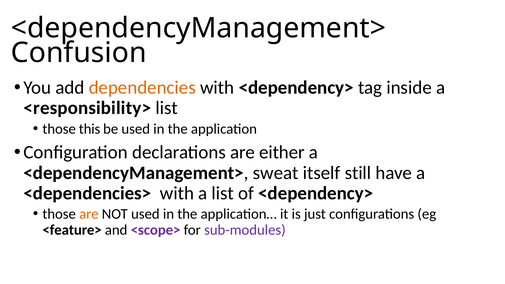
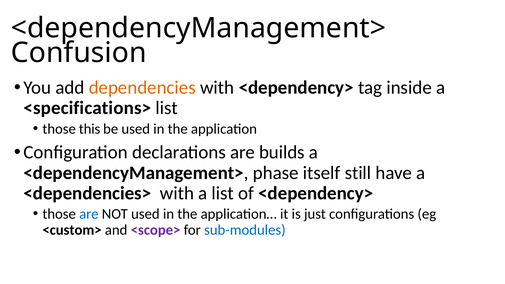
<responsibility>: <responsibility> -> <specifications> (87, 108)
either: either -> builds (282, 152)
sweat: sweat -> phase (276, 173)
are colour: orange -> blue (89, 214)
<feature>: <feature> -> <custom> (72, 230)
sub-modules colour: purple -> blue (245, 230)
